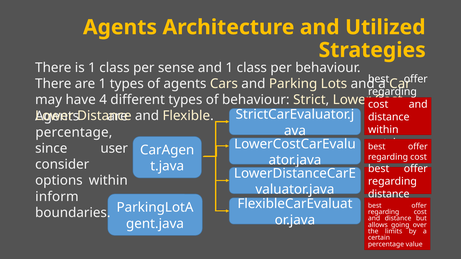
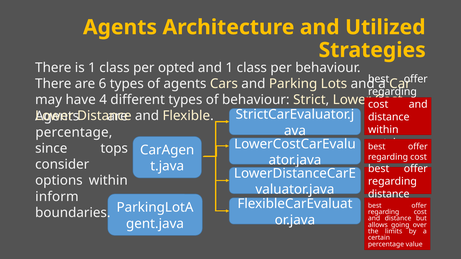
sense: sense -> opted (176, 68)
are 1: 1 -> 6 (102, 84)
user: user -> tops (114, 149)
